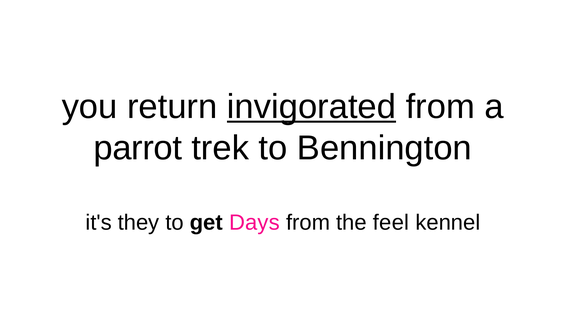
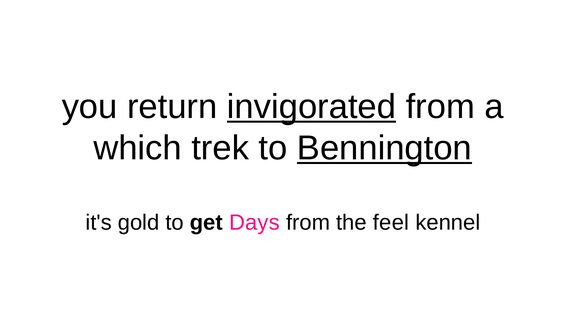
parrot: parrot -> which (138, 148)
Bennington underline: none -> present (384, 148)
they: they -> gold (139, 223)
